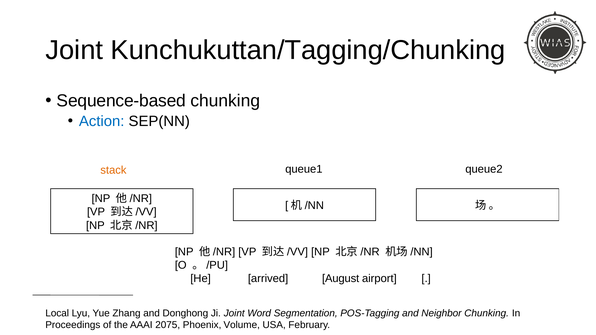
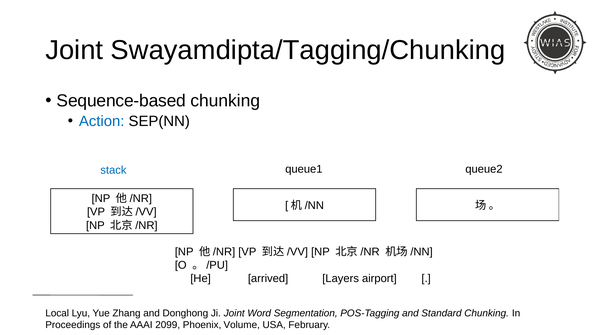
Kunchukuttan/Tagging/Chunking: Kunchukuttan/Tagging/Chunking -> Swayamdipta/Tagging/Chunking (308, 50)
stack colour: orange -> blue (113, 170)
August: August -> Layers (341, 279)
Neighbor: Neighbor -> Standard (441, 313)
2075: 2075 -> 2099 (168, 325)
